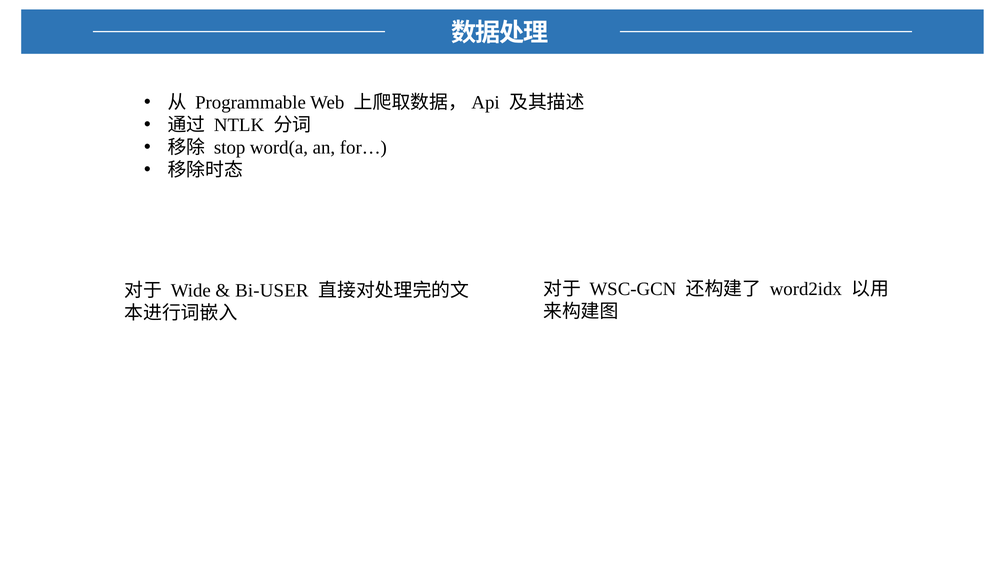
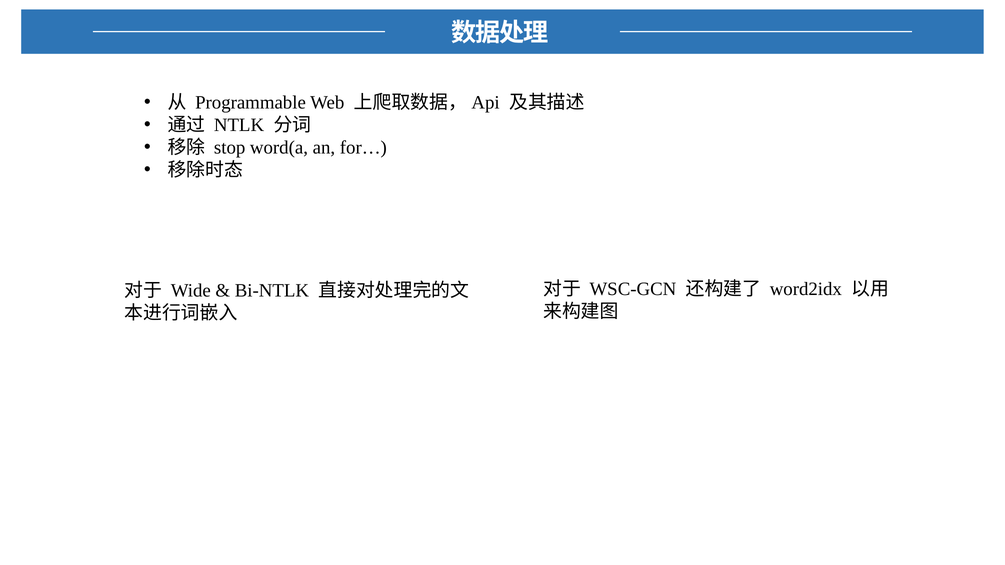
Bi-USER: Bi-USER -> Bi-NTLK (272, 291)
